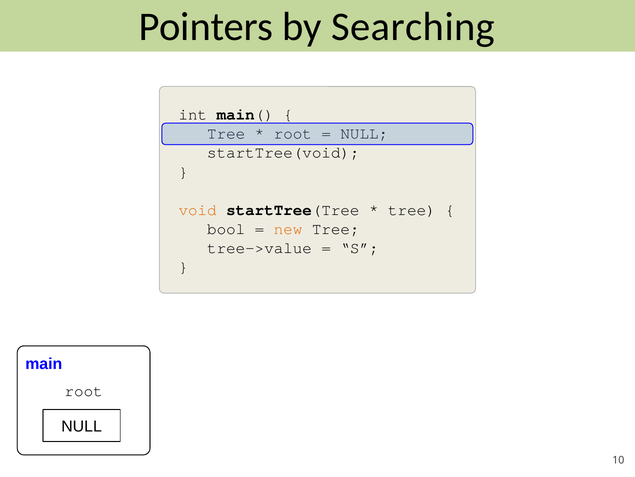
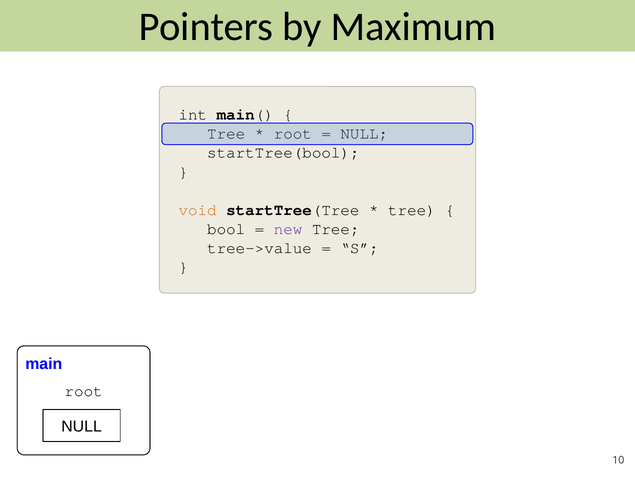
Searching: Searching -> Maximum (414, 27)
startTree(void: startTree(void -> startTree(bool (283, 153)
new colour: orange -> purple (288, 229)
